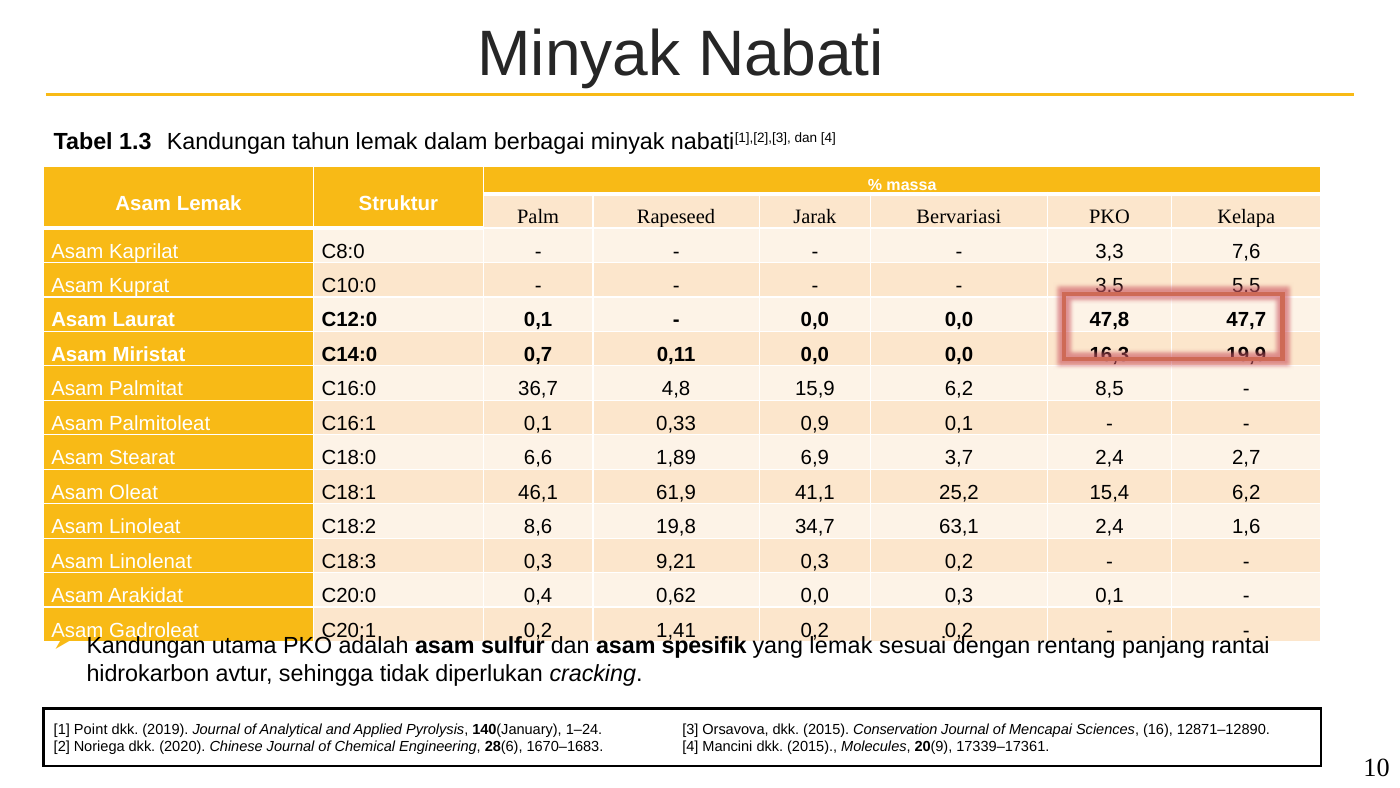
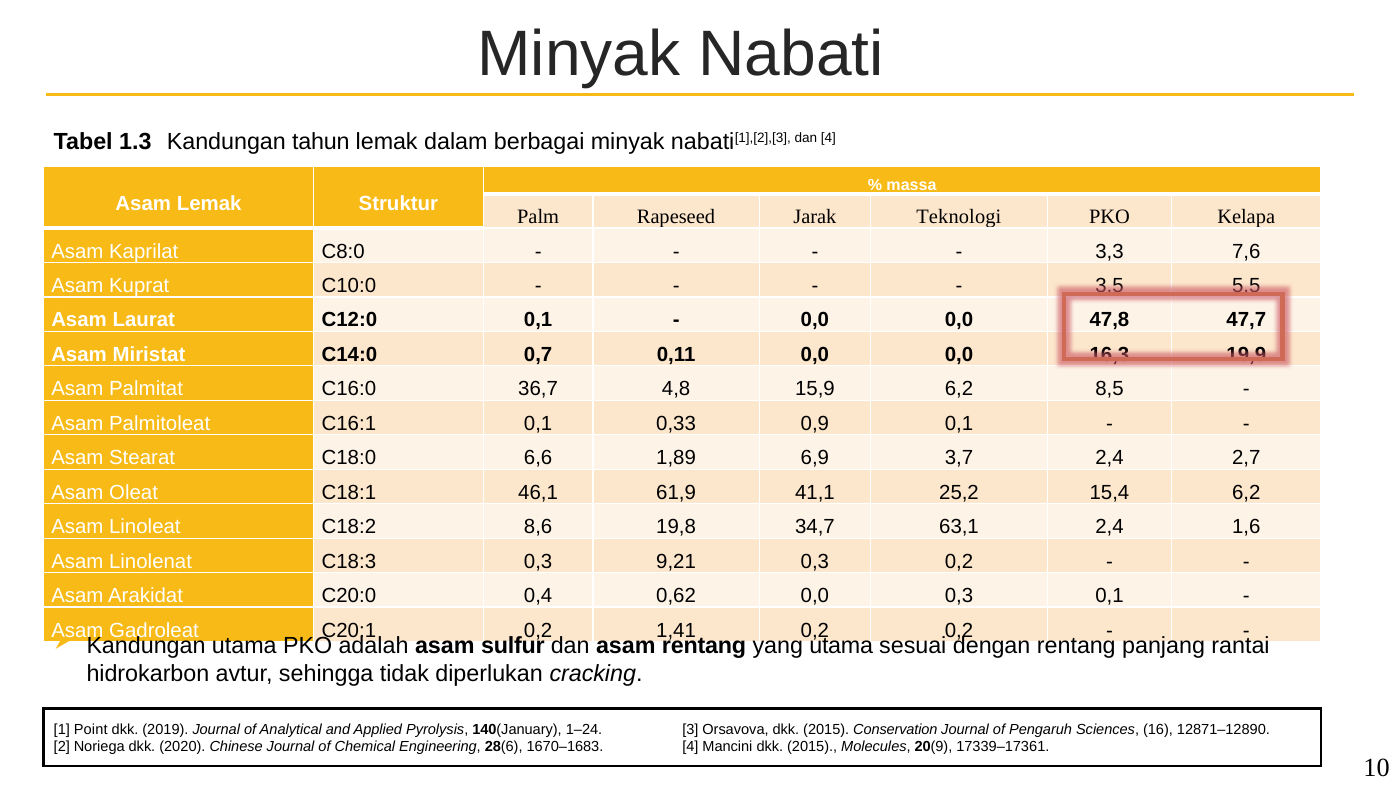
Bervariasi: Bervariasi -> Teknologi (959, 216)
asam spesifik: spesifik -> rentang (704, 646)
yang lemak: lemak -> utama (841, 646)
Mencapai: Mencapai -> Pengaruh (1041, 729)
